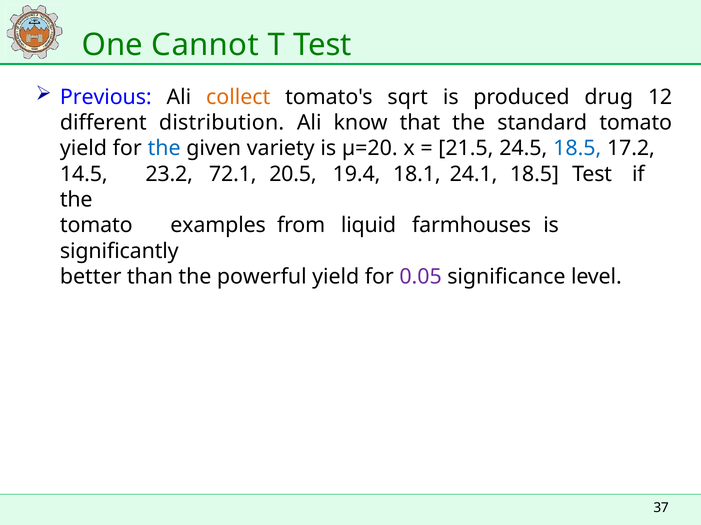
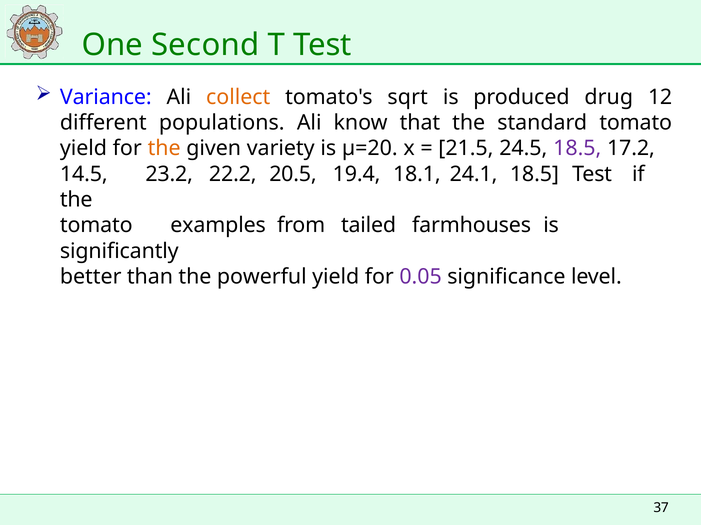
Cannot: Cannot -> Second (205, 45)
Previous: Previous -> Variance (106, 97)
distribution: distribution -> populations (222, 123)
the colour: blue -> orange (164, 149)
18.5 colour: blue -> purple (577, 149)
72.1: 72.1 -> 22.2 (233, 174)
liquid: liquid -> tailed (369, 226)
